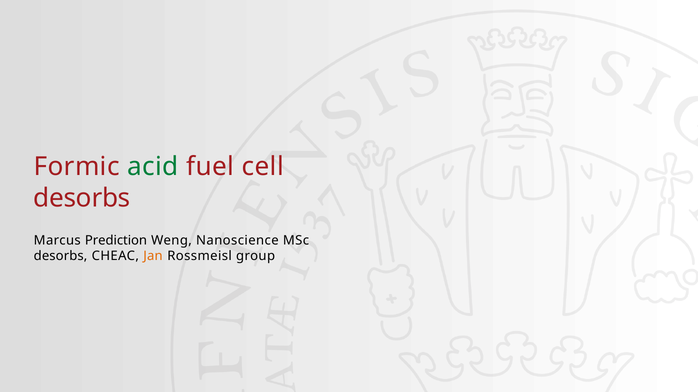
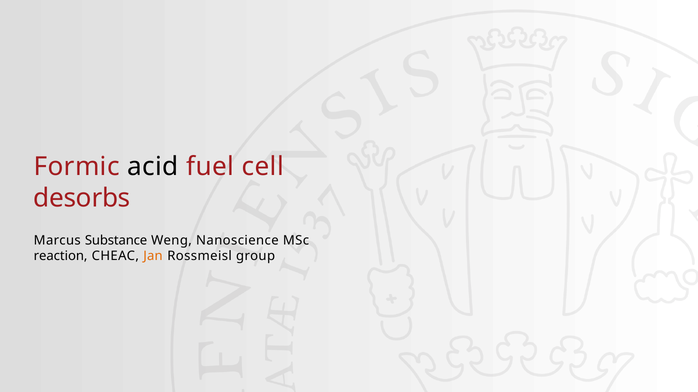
acid colour: green -> black (153, 167)
Prediction: Prediction -> Substance (116, 241)
desorbs: desorbs -> reaction (61, 257)
